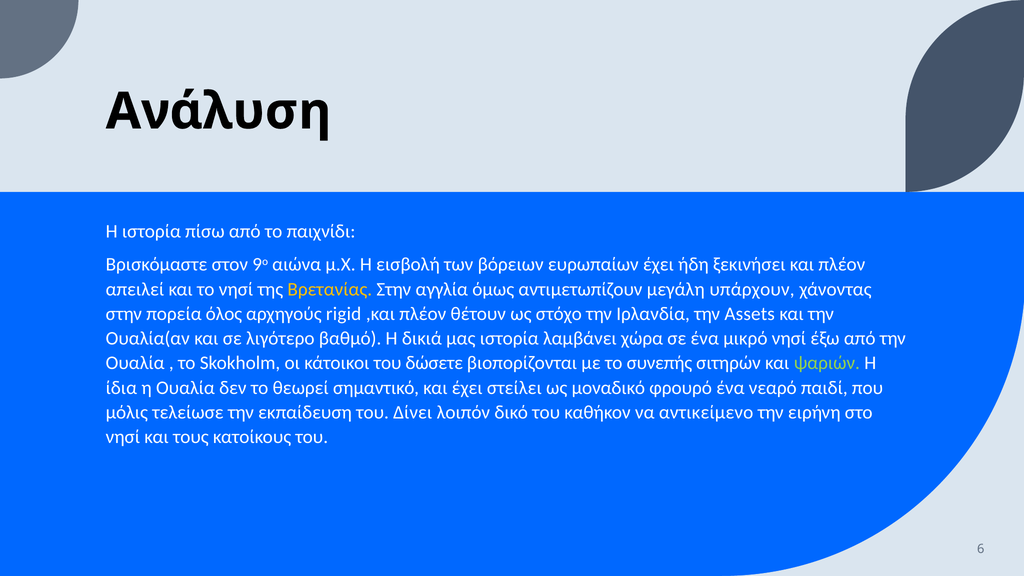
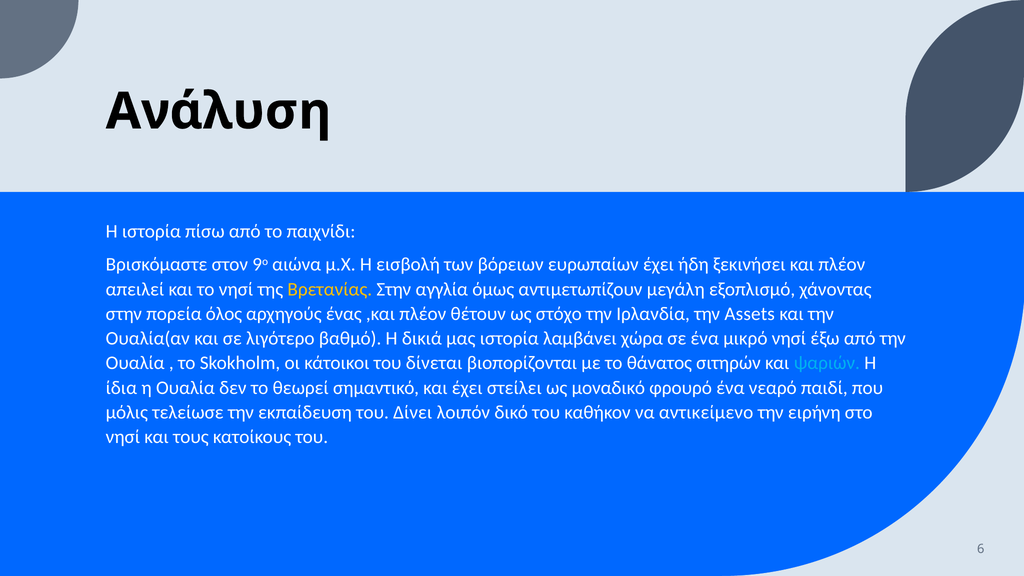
υπάρχουν: υπάρχουν -> εξοπλισμό (752, 289)
rigid: rigid -> ένας (344, 314)
δώσετε: δώσετε -> δίνεται (434, 363)
συνεπής: συνεπής -> θάνατος (659, 363)
ψαριών colour: light green -> light blue (827, 363)
